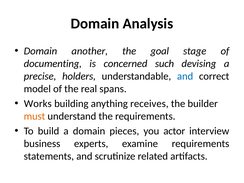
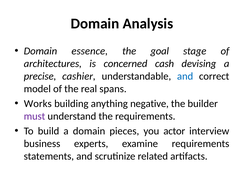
another: another -> essence (90, 51)
documenting: documenting -> architectures (53, 64)
such: such -> cash (165, 64)
holders: holders -> cashier (79, 76)
receives: receives -> negative (149, 104)
must colour: orange -> purple (34, 116)
